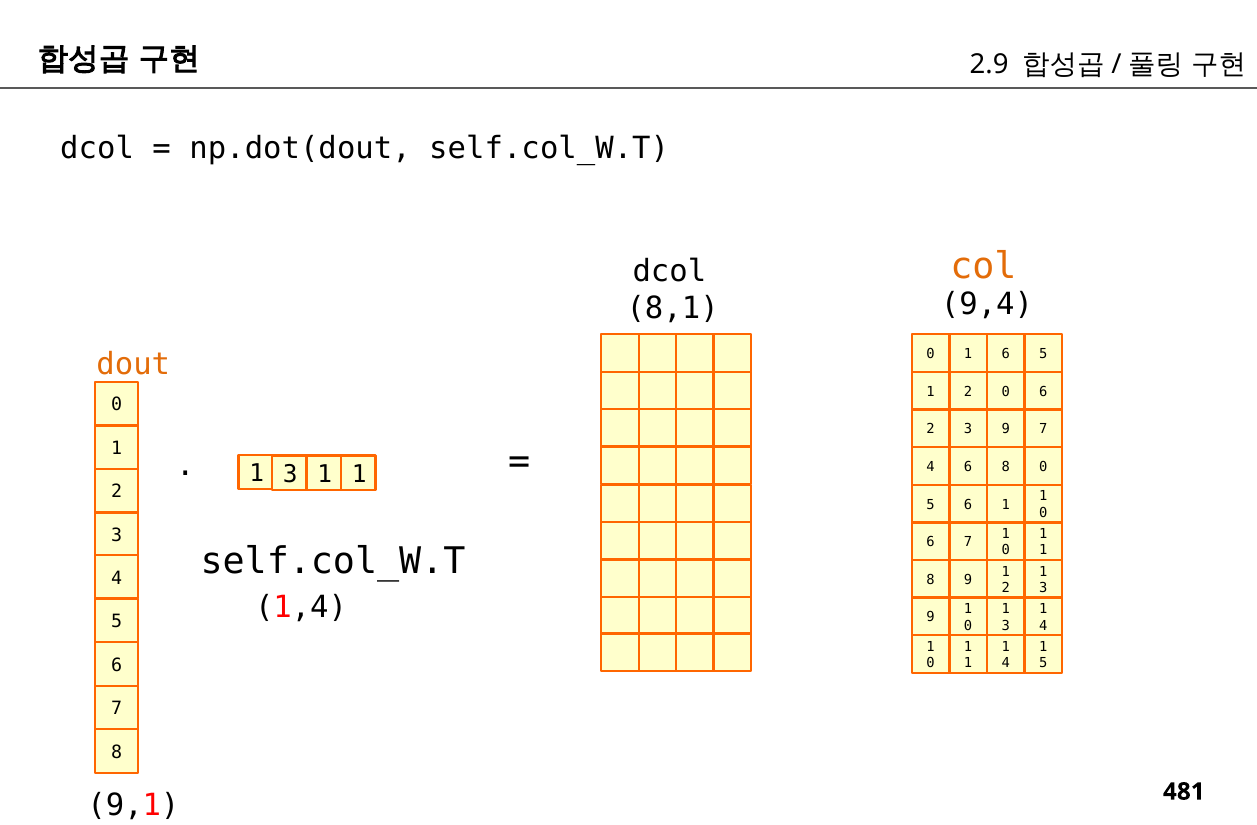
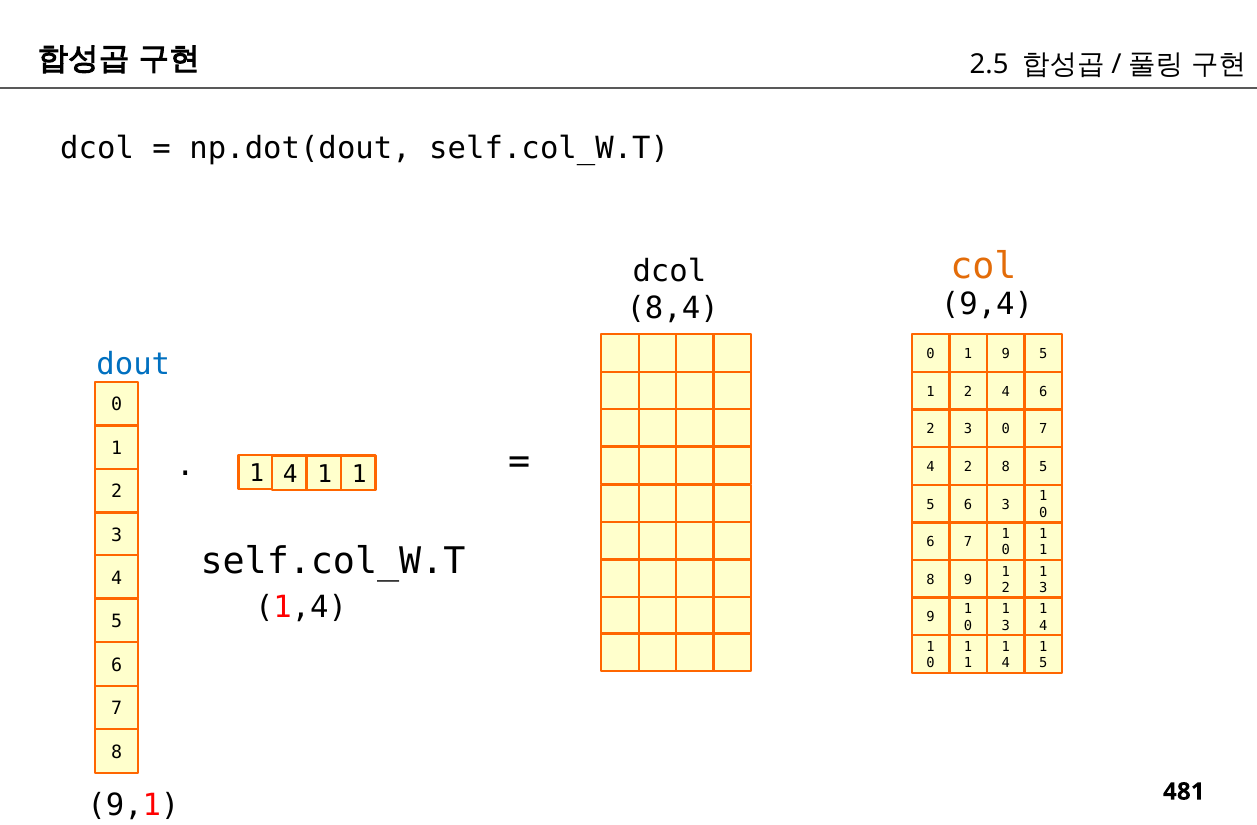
2.9: 2.9 -> 2.5 (989, 64)
8,1: 8,1 -> 8,4 (673, 309)
1 6: 6 -> 9 (1006, 354)
dout colour: orange -> blue (133, 365)
2 0: 0 -> 4 (1006, 392)
2 3 9: 9 -> 0 (1006, 430)
3: 3 -> 4 (290, 475)
6: 6 -> 2 (968, 467)
0: 0 -> 5 (1043, 467)
6 1: 1 -> 3 (1006, 505)
